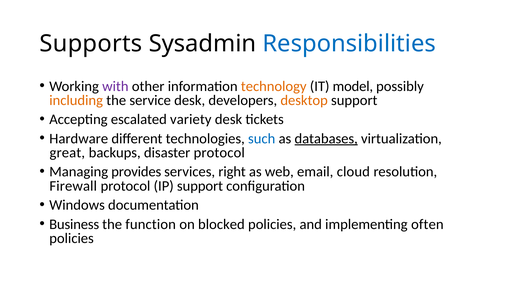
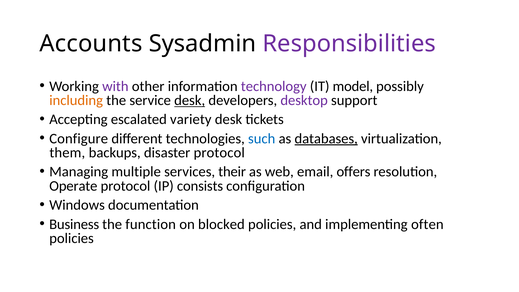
Supports: Supports -> Accounts (91, 44)
Responsibilities colour: blue -> purple (349, 44)
technology colour: orange -> purple (274, 86)
desk underline: none -> present (190, 100)
desktop colour: orange -> purple (304, 100)
Hardware: Hardware -> Configure (79, 139)
great: great -> them (67, 153)
provides: provides -> multiple (136, 172)
right: right -> their (232, 172)
cloud: cloud -> offers (353, 172)
Firewall: Firewall -> Operate (73, 186)
IP support: support -> consists (200, 186)
